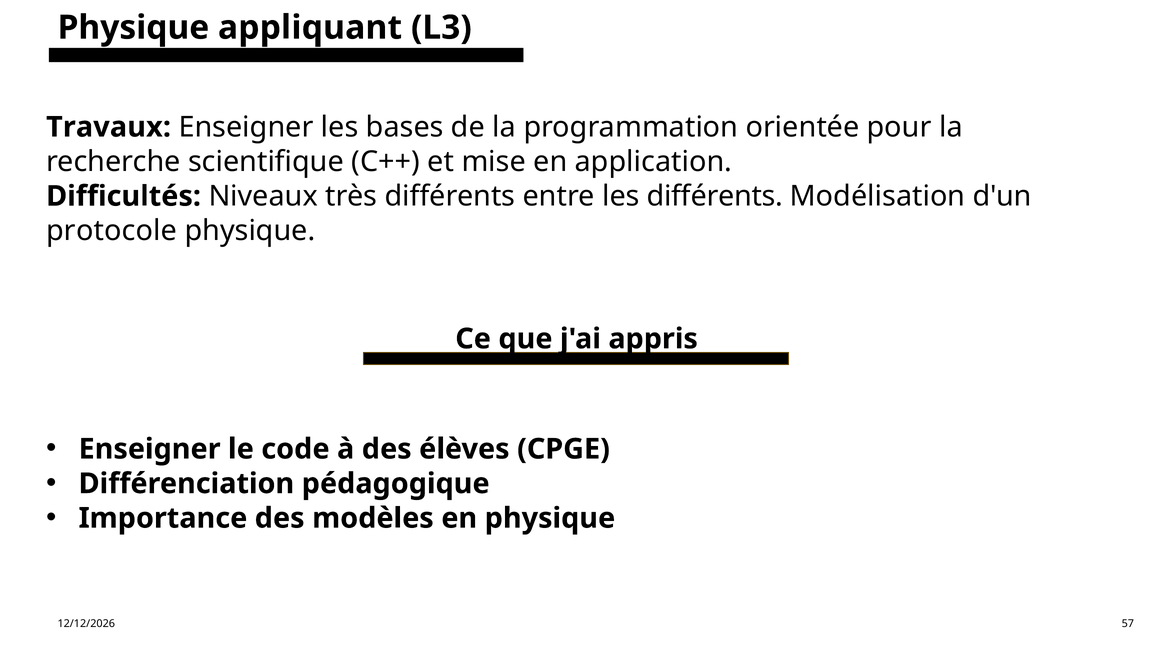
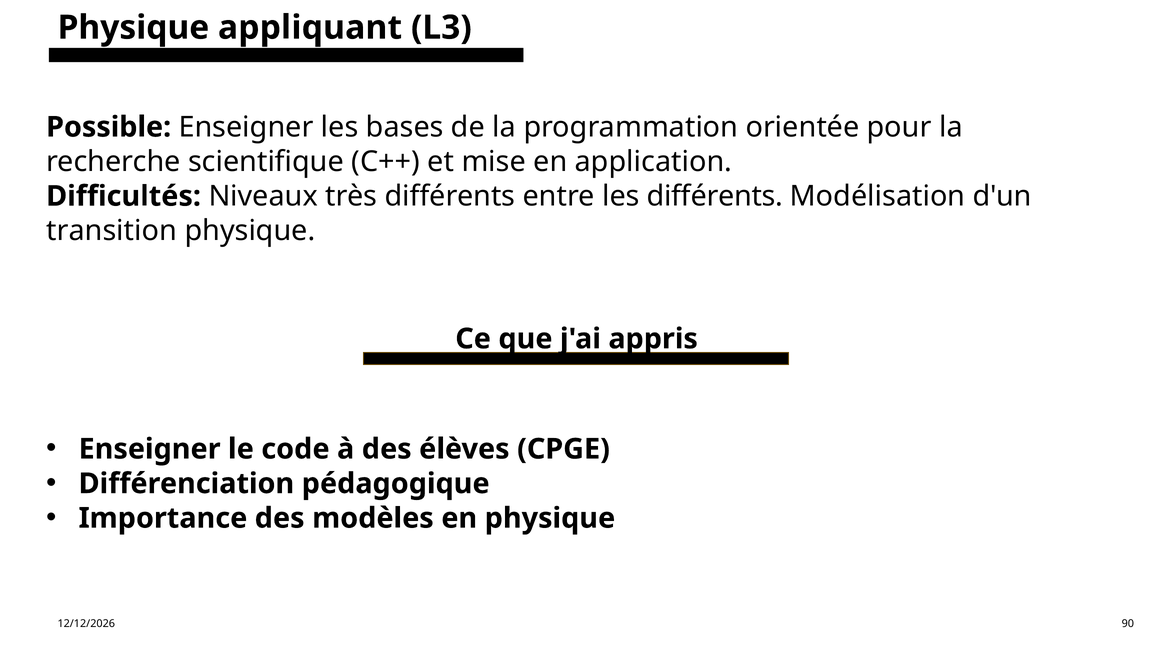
Travaux: Travaux -> Possible (109, 127)
protocole: protocole -> transition (112, 231)
57: 57 -> 90 (1128, 624)
